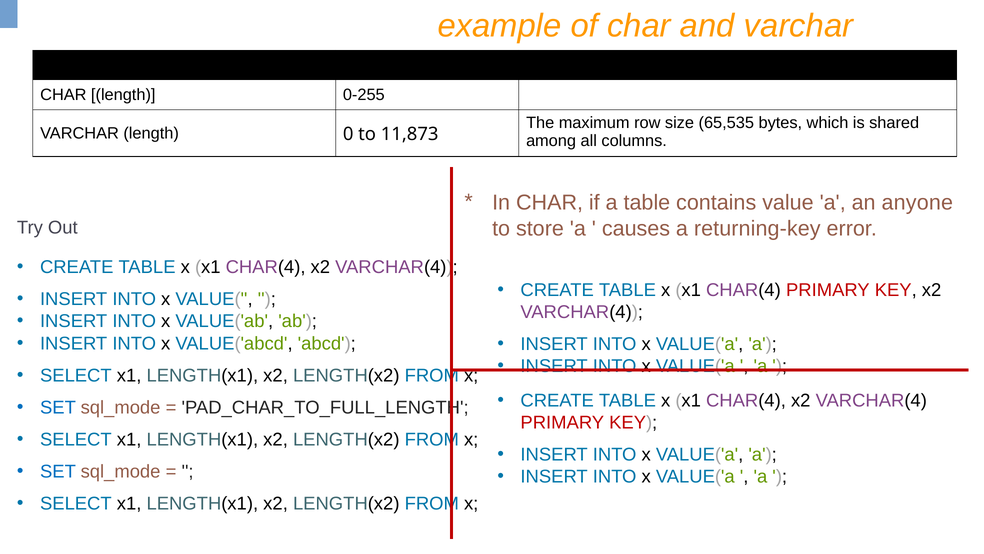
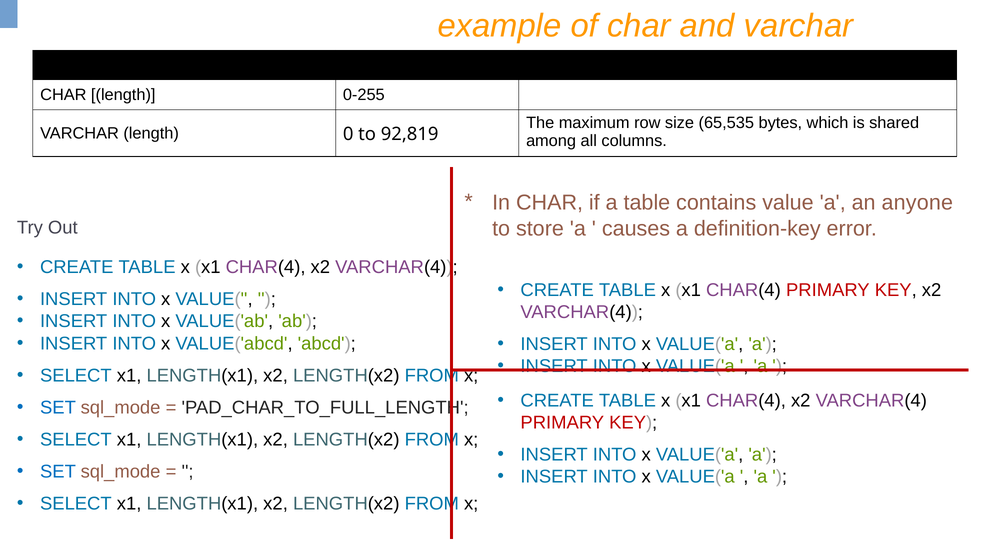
11,873: 11,873 -> 92,819 (410, 134)
returning-key: returning-key -> definition-key (757, 228)
